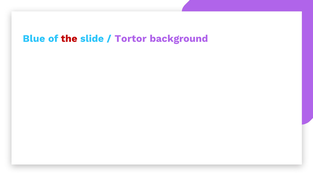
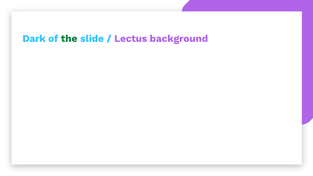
Blue: Blue -> Dark (34, 39)
the colour: red -> green (69, 39)
Tortor: Tortor -> Lectus (131, 39)
